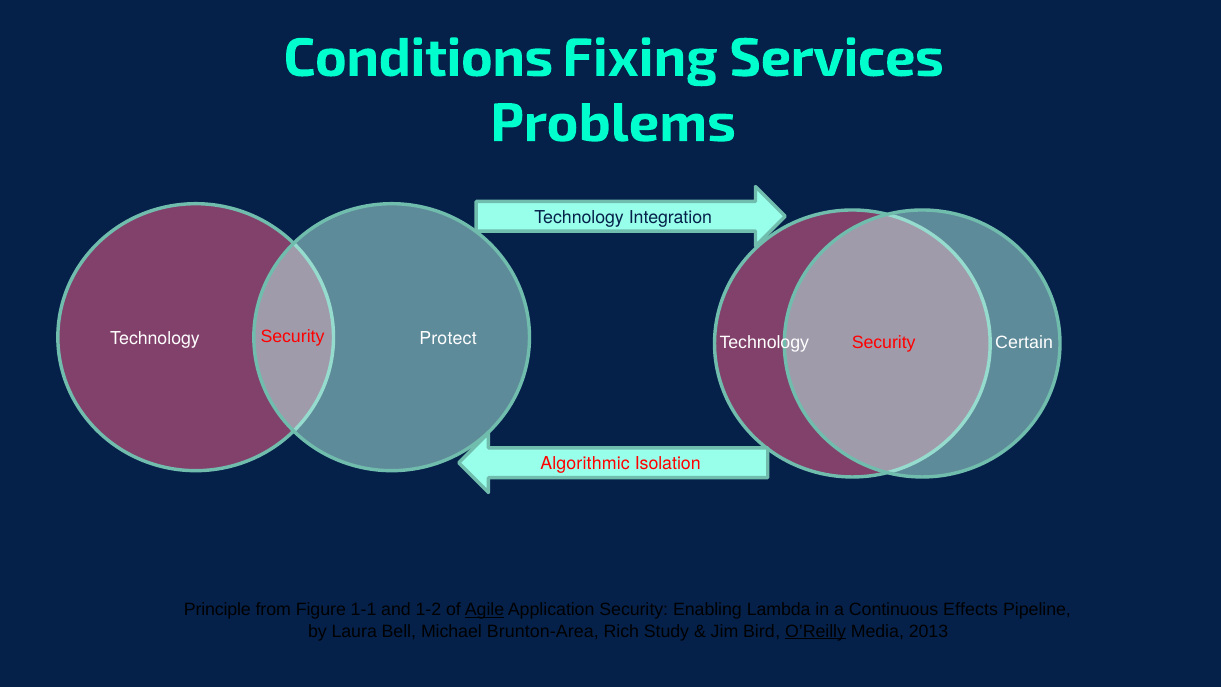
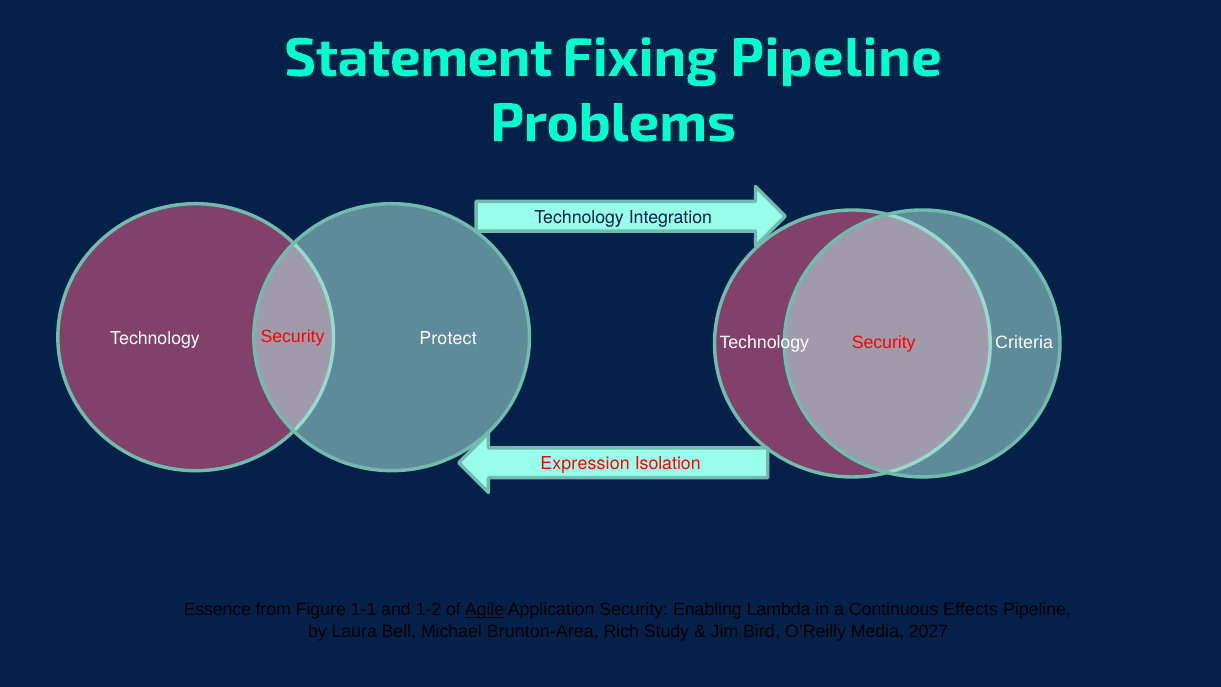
Conditions: Conditions -> Statement (418, 58)
Fixing Services: Services -> Pipeline (836, 58)
Certain: Certain -> Criteria (1024, 343)
Algorithmic: Algorithmic -> Expression (585, 464)
Principle: Principle -> Essence (217, 610)
O’Reilly underline: present -> none (816, 631)
2013: 2013 -> 2027 (928, 631)
